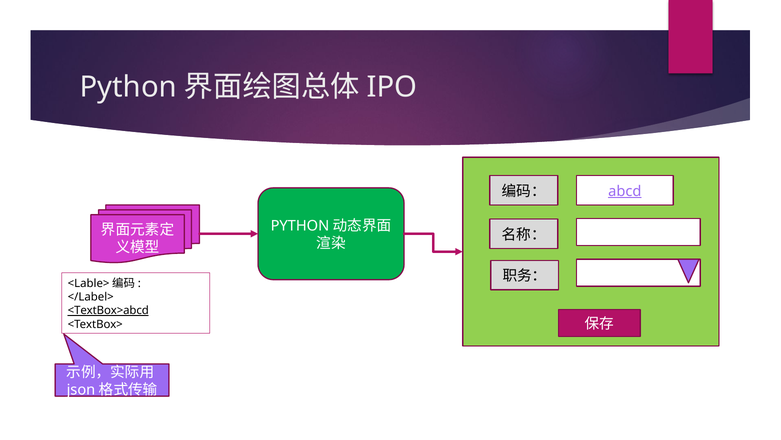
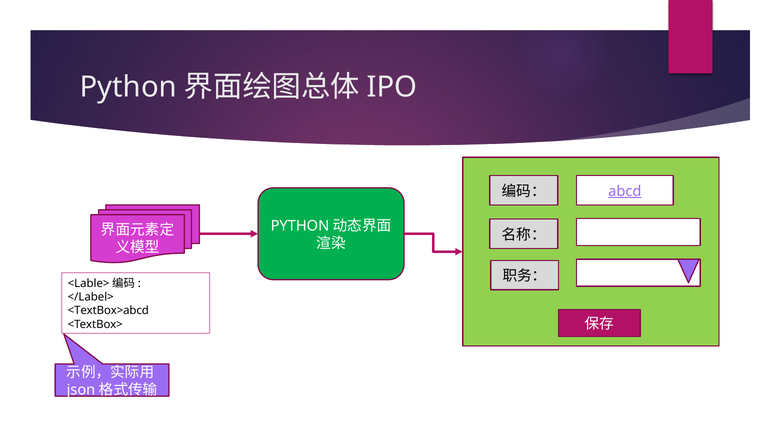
<TextBox>abcd underline: present -> none (108, 310)
